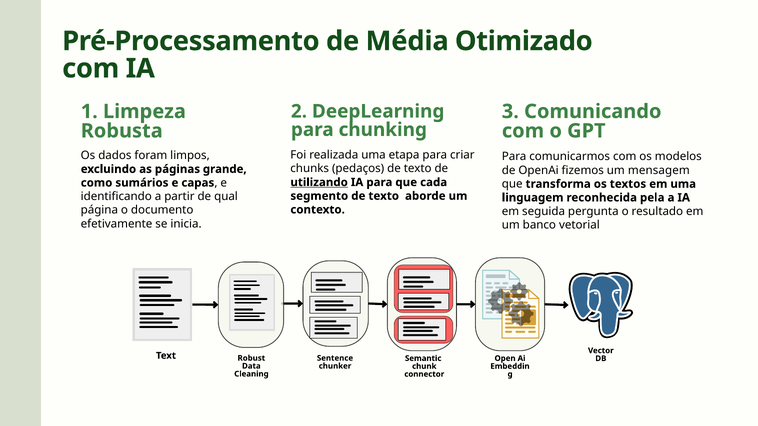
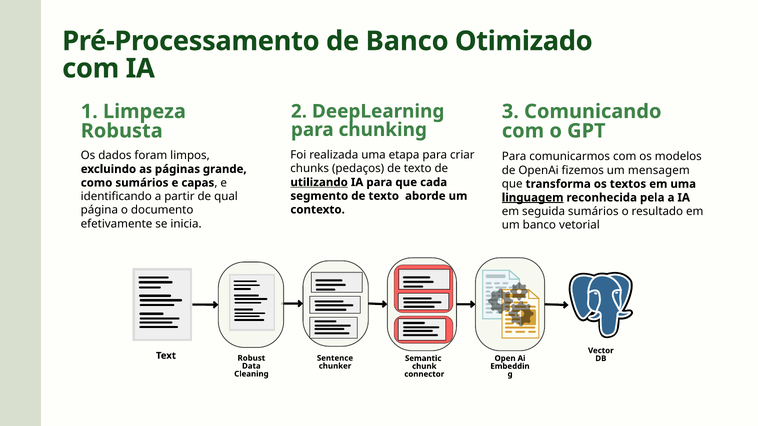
de Média: Média -> Banco (407, 41)
linguagem underline: none -> present (533, 198)
seguida pergunta: pergunta -> sumários (593, 211)
